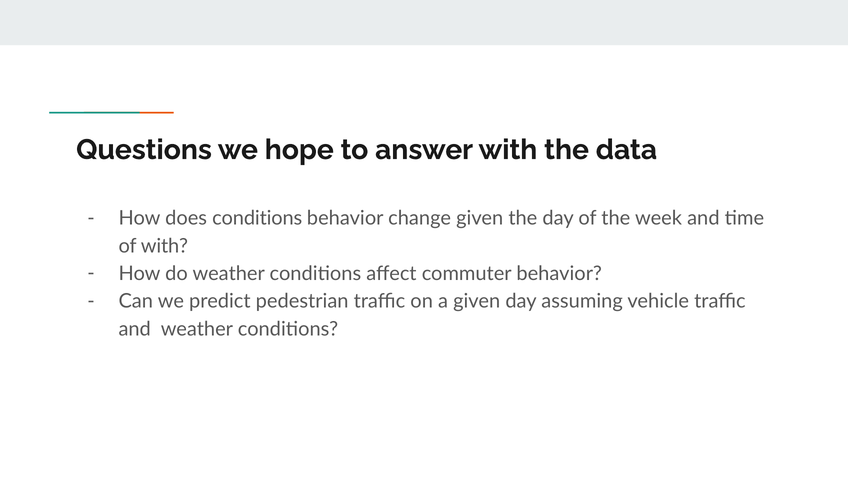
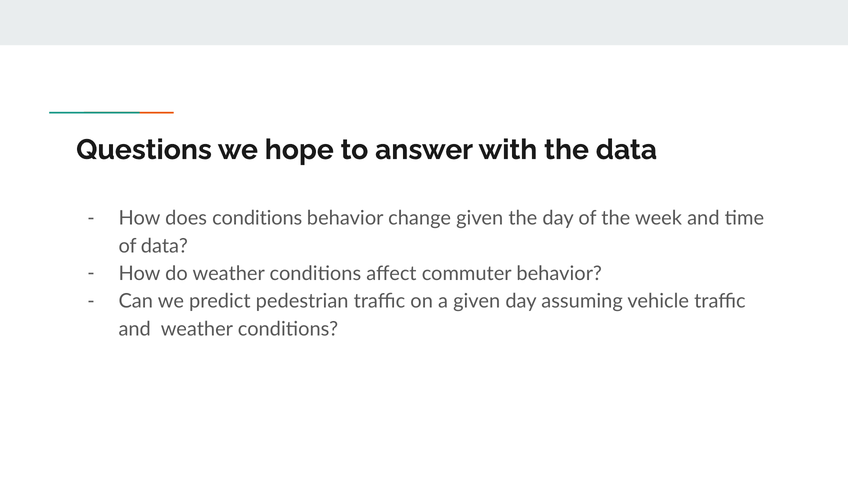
of with: with -> data (164, 246)
